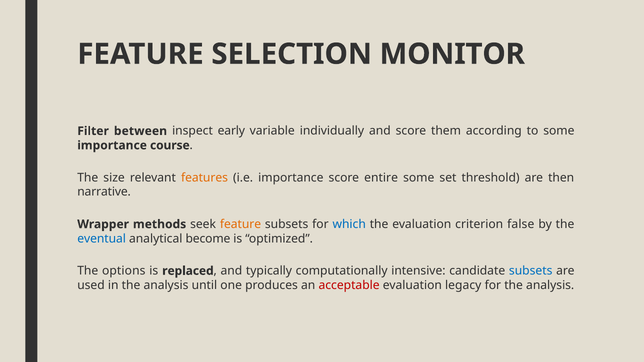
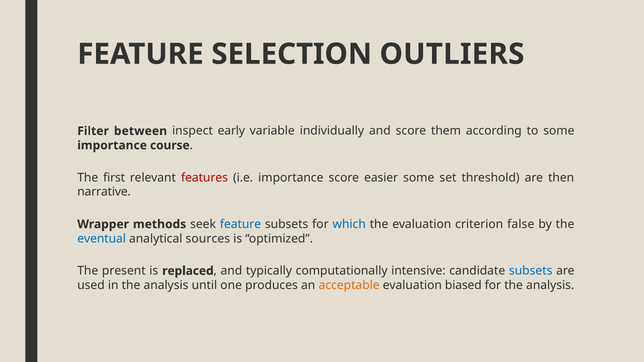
MONITOR: MONITOR -> OUTLIERS (452, 54)
size: size -> first (114, 178)
features colour: orange -> red (204, 178)
entire: entire -> easier (381, 178)
feature colour: orange -> blue (241, 224)
become: become -> sources (208, 239)
options: options -> present (124, 271)
acceptable colour: red -> orange (349, 285)
legacy: legacy -> biased (463, 285)
